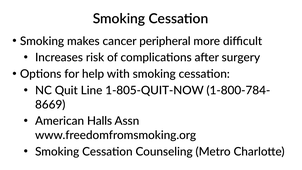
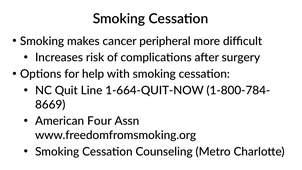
1-805-QUIT-NOW: 1-805-QUIT-NOW -> 1-664-QUIT-NOW (155, 90)
Halls: Halls -> Four (99, 121)
